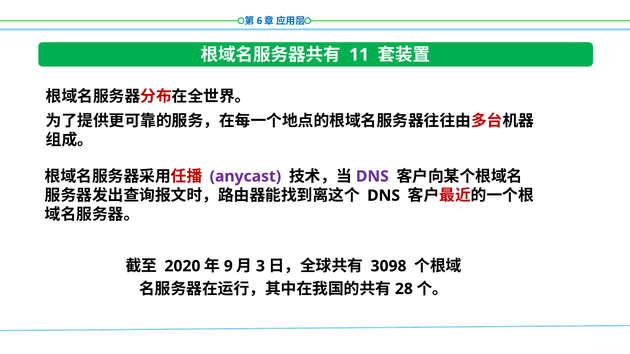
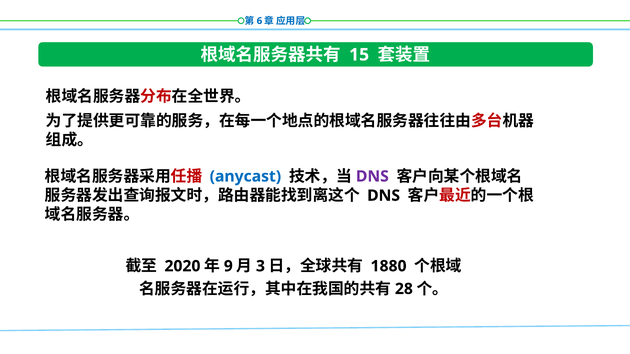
11: 11 -> 15 (359, 55)
anycast colour: purple -> blue (245, 177)
3098: 3098 -> 1880 (389, 266)
